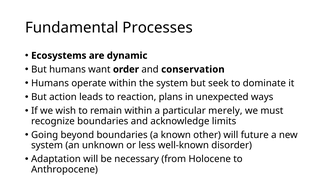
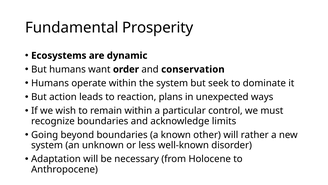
Processes: Processes -> Prosperity (158, 28)
merely: merely -> control (225, 110)
future: future -> rather (255, 135)
